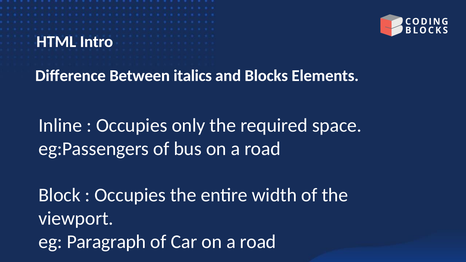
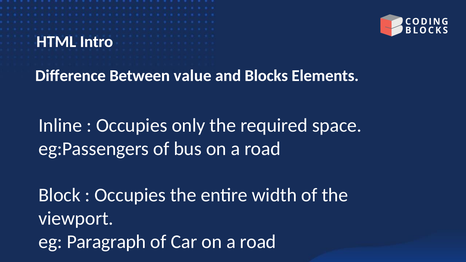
italics: italics -> value (193, 76)
